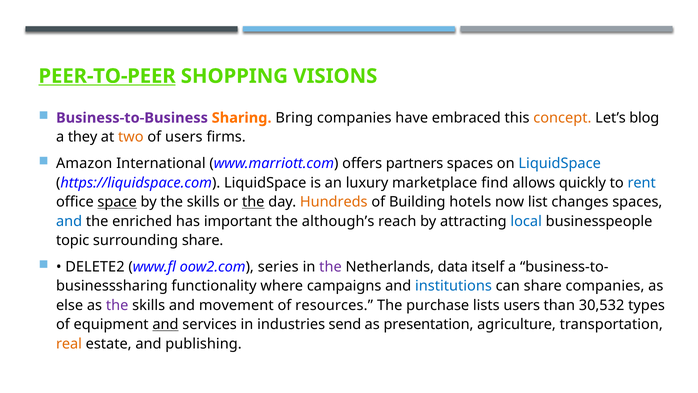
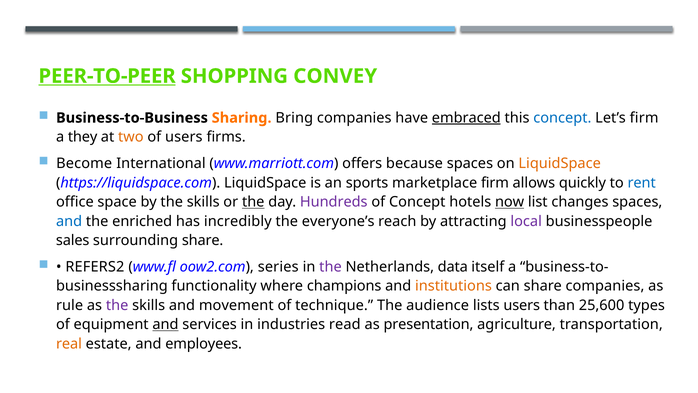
VISIONS: VISIONS -> CONVEY (335, 76)
Business-to-Business colour: purple -> black (132, 118)
embraced underline: none -> present (466, 118)
concept colour: orange -> blue (562, 118)
Let’s blog: blog -> firm (644, 118)
Amazon: Amazon -> Become (84, 163)
partners: partners -> because (414, 163)
LiquidSpace colour: blue -> orange (560, 163)
luxury: luxury -> sports (367, 183)
marketplace find: find -> firm (495, 183)
space underline: present -> none (117, 202)
Hundreds colour: orange -> purple (334, 202)
of Building: Building -> Concept (417, 202)
now underline: none -> present (510, 202)
important: important -> incredibly (238, 221)
although’s: although’s -> everyone’s (338, 221)
local colour: blue -> purple (526, 221)
topic: topic -> sales (73, 240)
DELETE2: DELETE2 -> REFERS2 (95, 267)
campaigns: campaigns -> champions (344, 286)
institutions colour: blue -> orange (453, 286)
else: else -> rule (70, 305)
resources: resources -> technique (334, 305)
purchase: purchase -> audience (438, 305)
30,532: 30,532 -> 25,600 (602, 305)
send: send -> read (345, 324)
publishing: publishing -> employees (204, 343)
